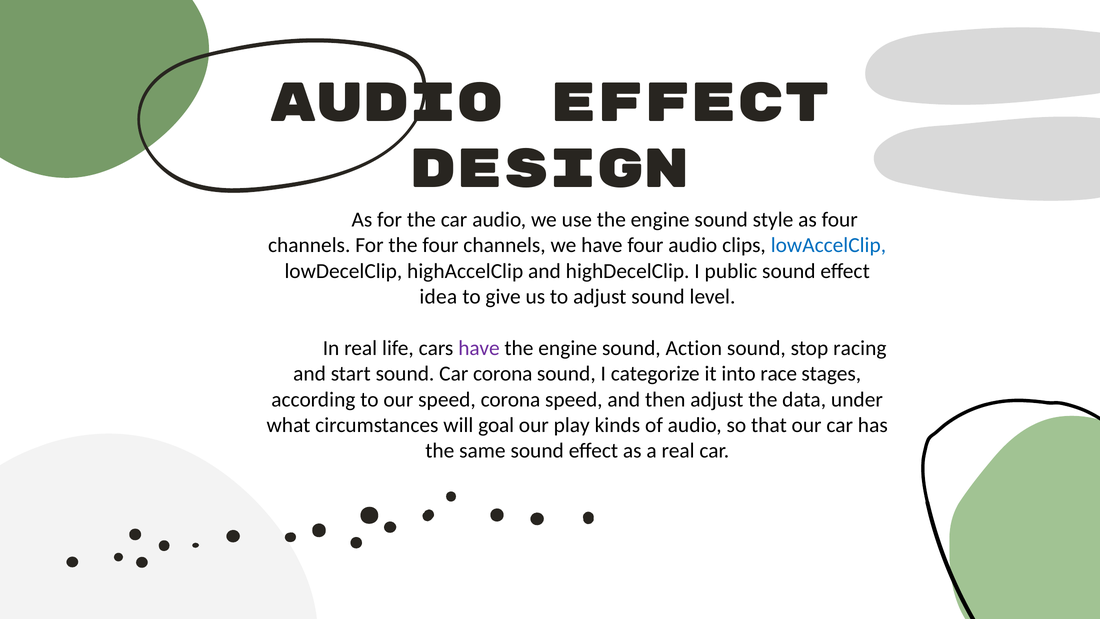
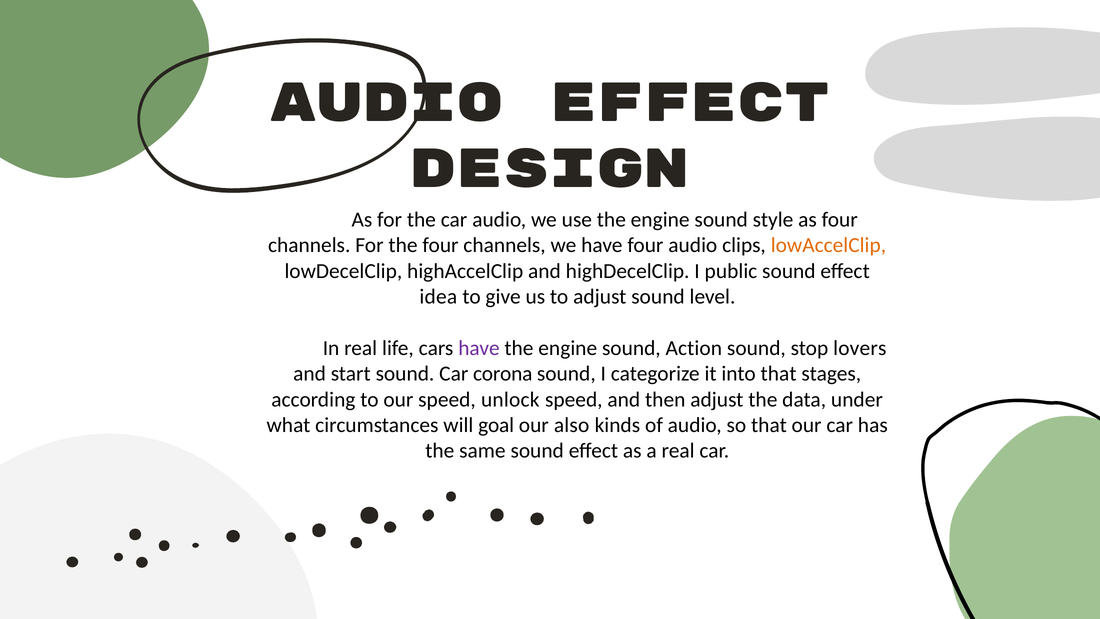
lowAccelClip colour: blue -> orange (828, 245)
racing: racing -> lovers (860, 348)
into race: race -> that (779, 374)
speed corona: corona -> unlock (510, 399)
play: play -> also (572, 425)
